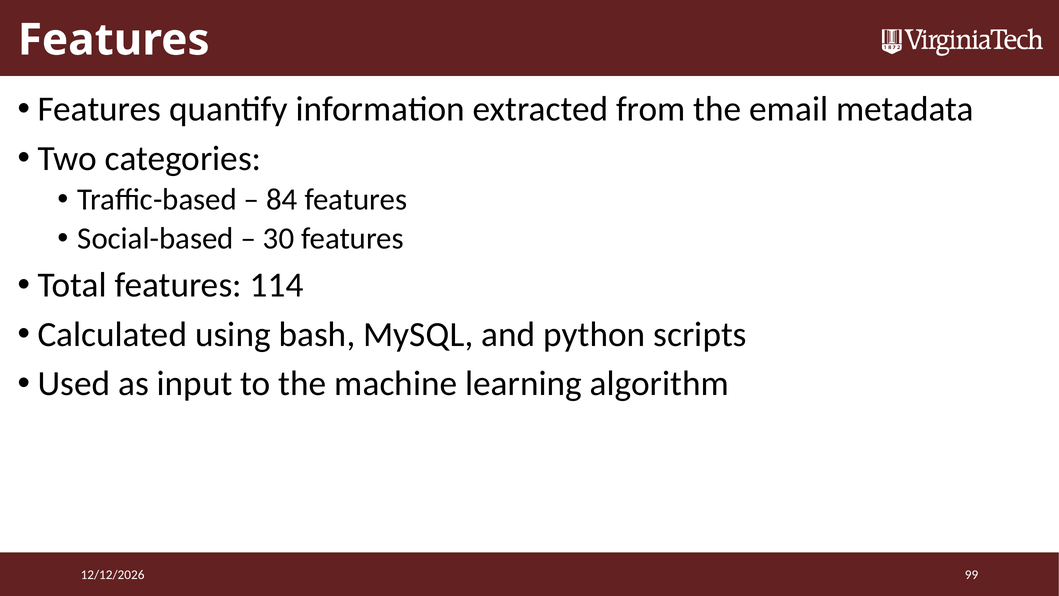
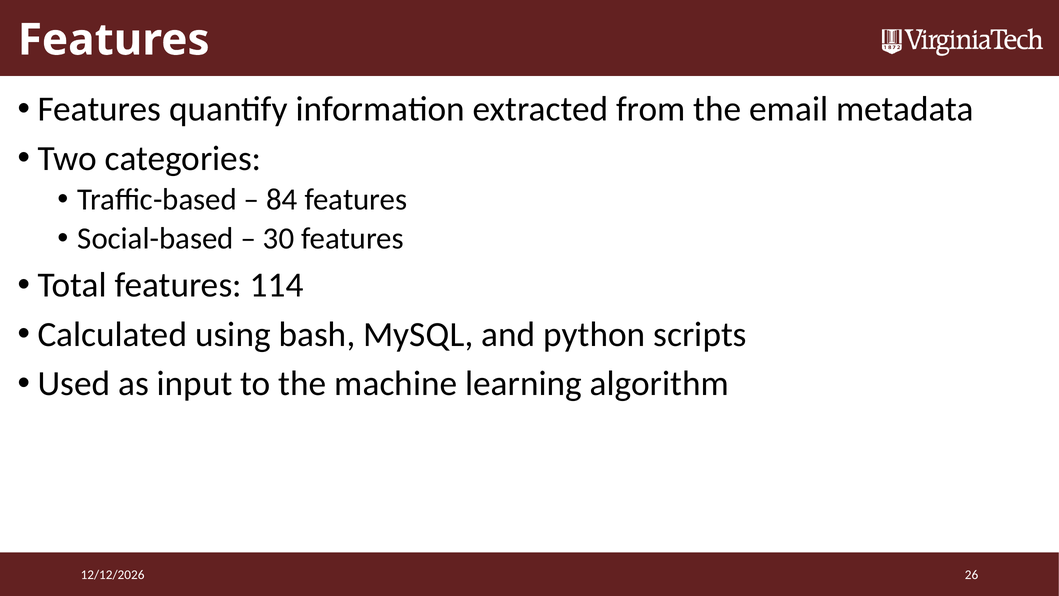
99: 99 -> 26 (972, 575)
